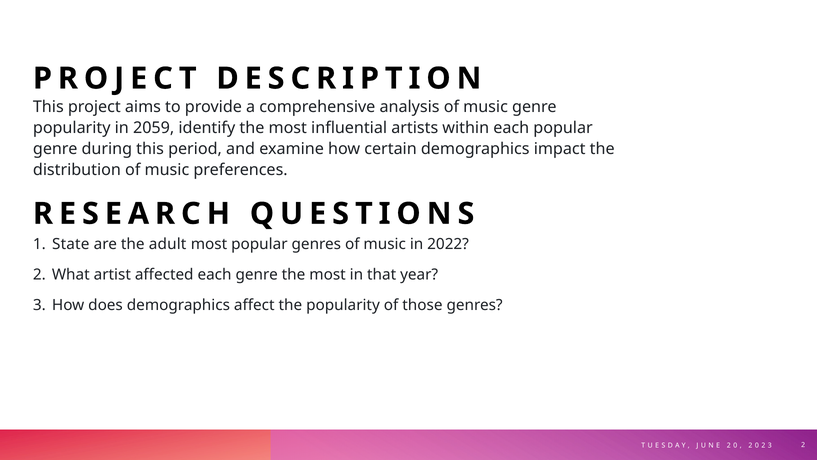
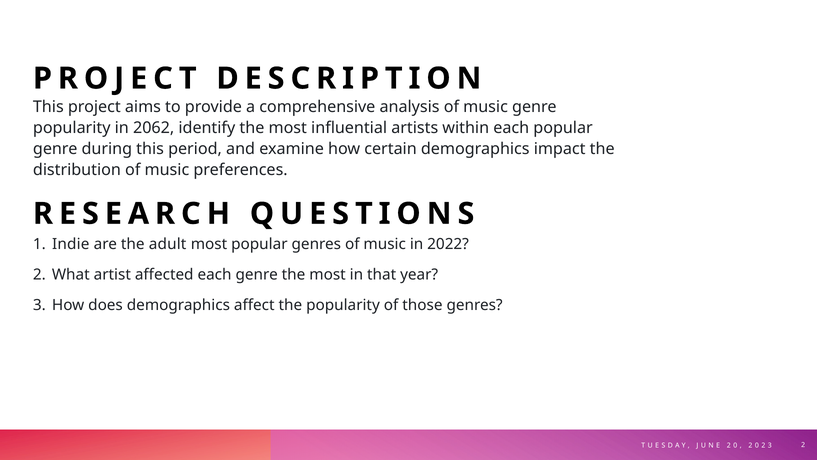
2059: 2059 -> 2062 (154, 128)
State: State -> Indie (71, 244)
